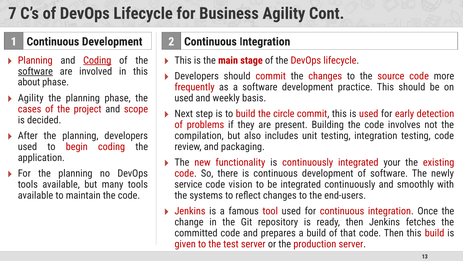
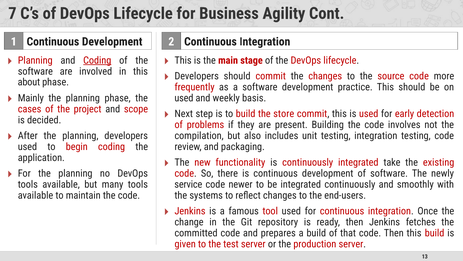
software underline: present -> none (35, 71)
Agility: Agility -> Mainly (31, 98)
circle: circle -> store (284, 114)
your: your -> take (392, 162)
vision: vision -> newer (241, 184)
